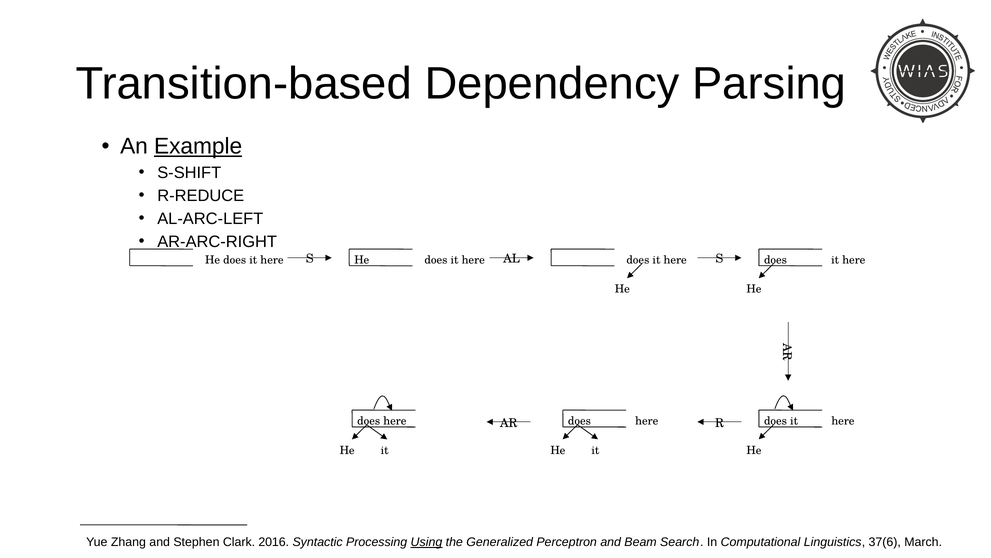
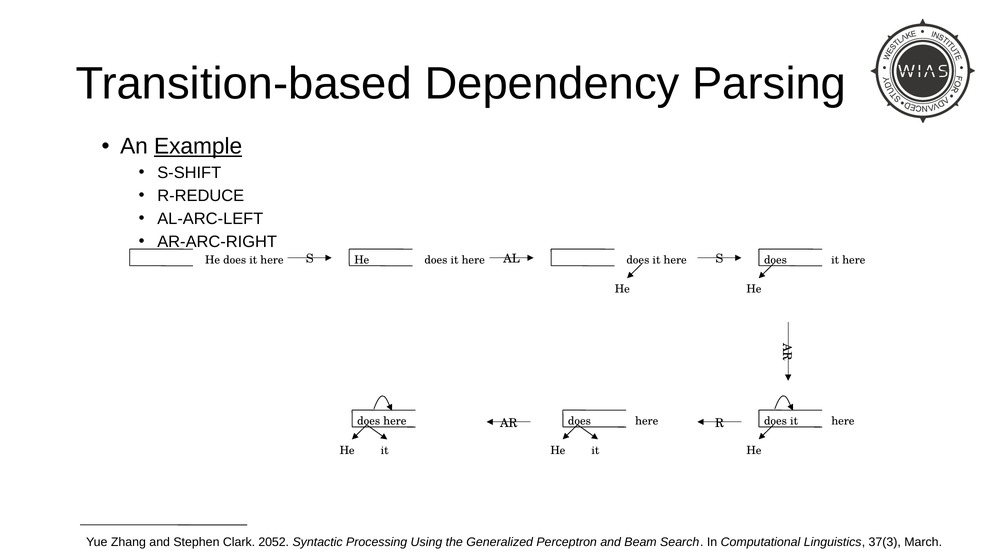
2016: 2016 -> 2052 (274, 542)
Using underline: present -> none (426, 542)
37(6: 37(6 -> 37(3 (885, 542)
